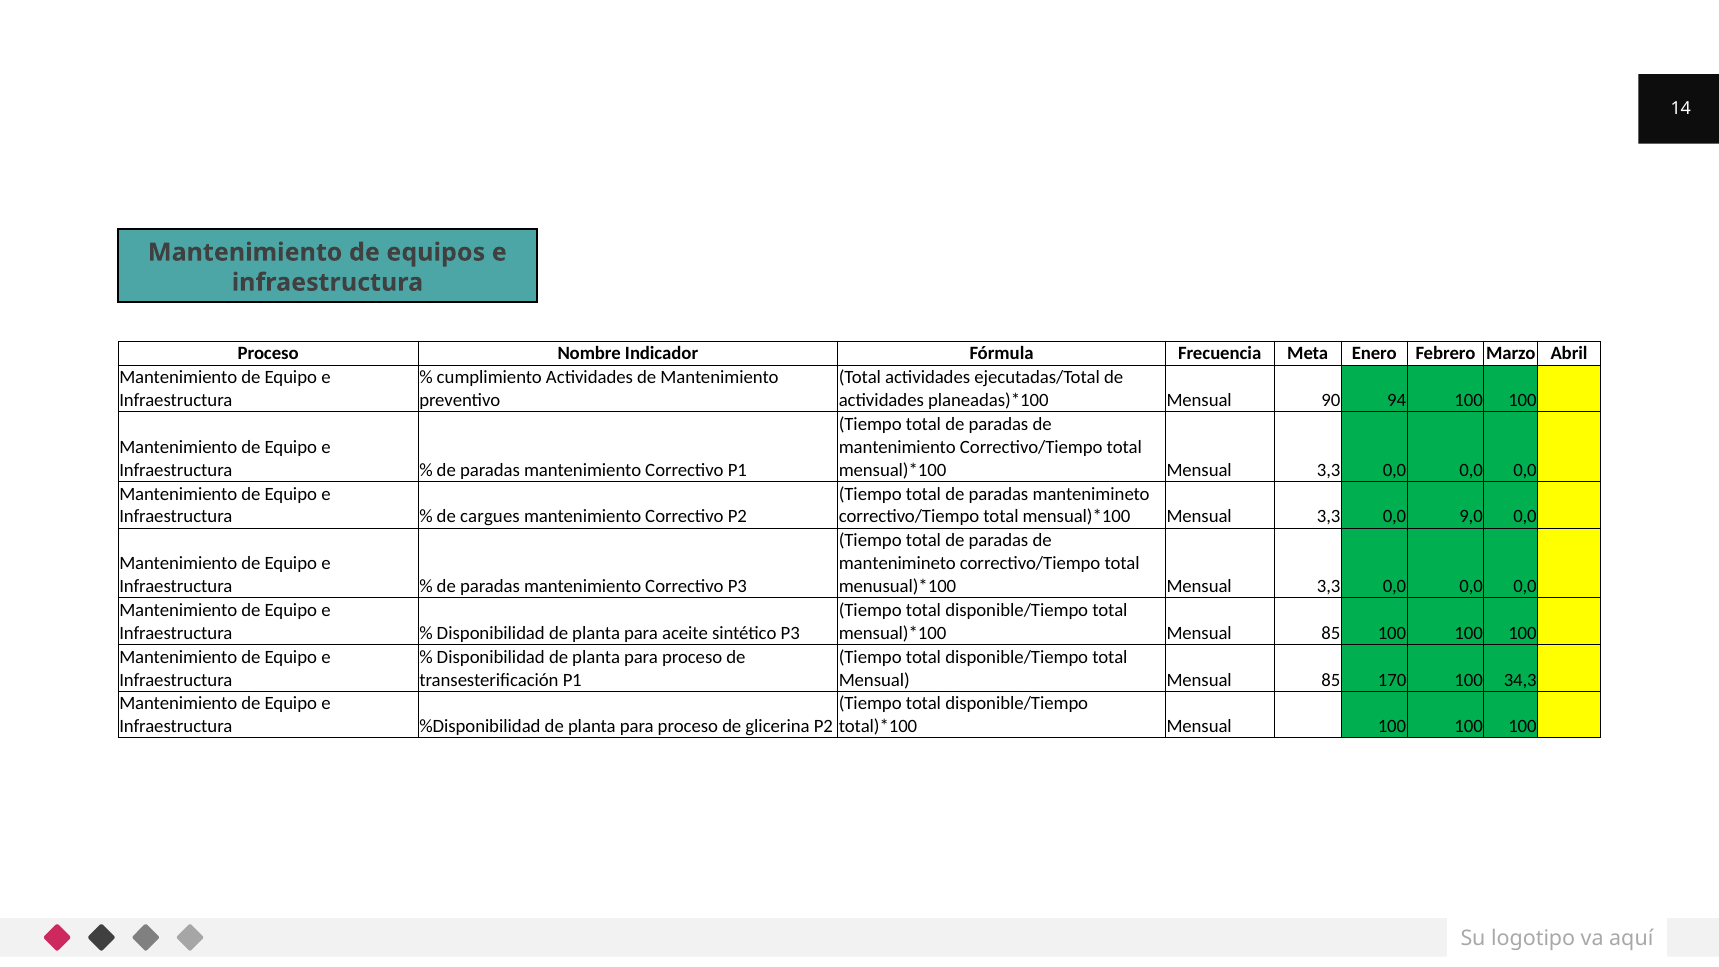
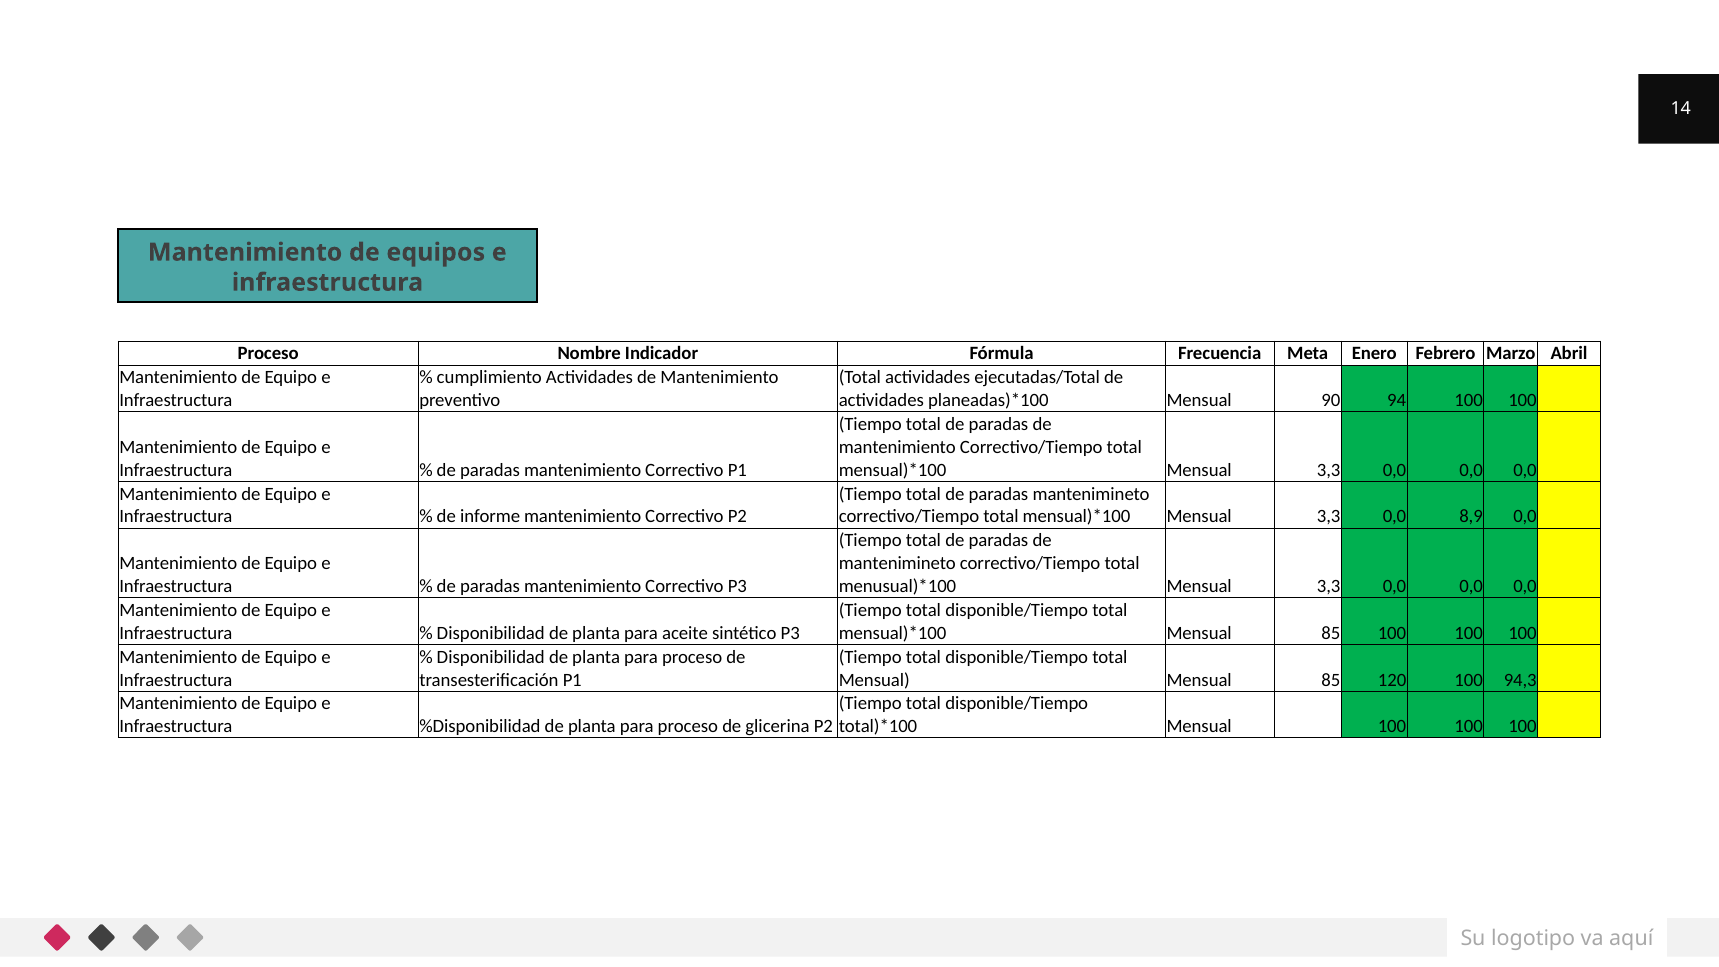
cargues: cargues -> informe (490, 517)
9,0: 9,0 -> 8,9 (1471, 517)
170: 170 -> 120 (1392, 680)
34,3: 34,3 -> 94,3 (1520, 680)
